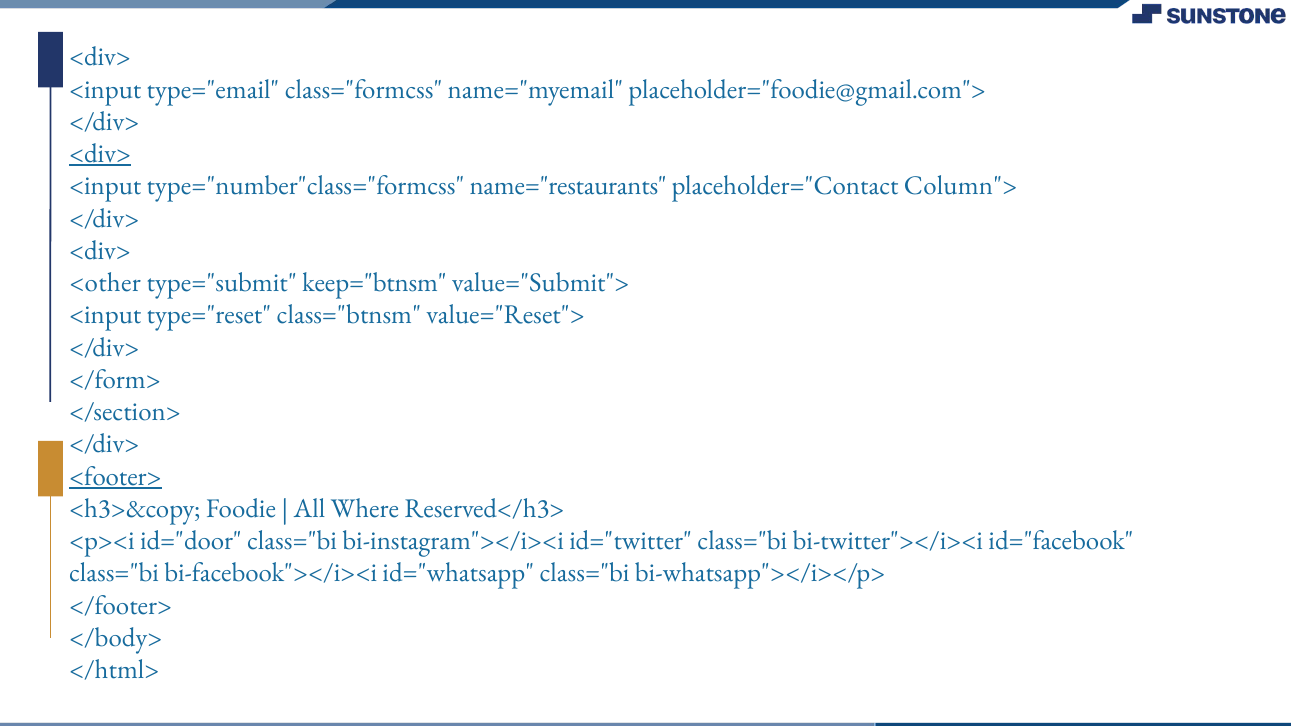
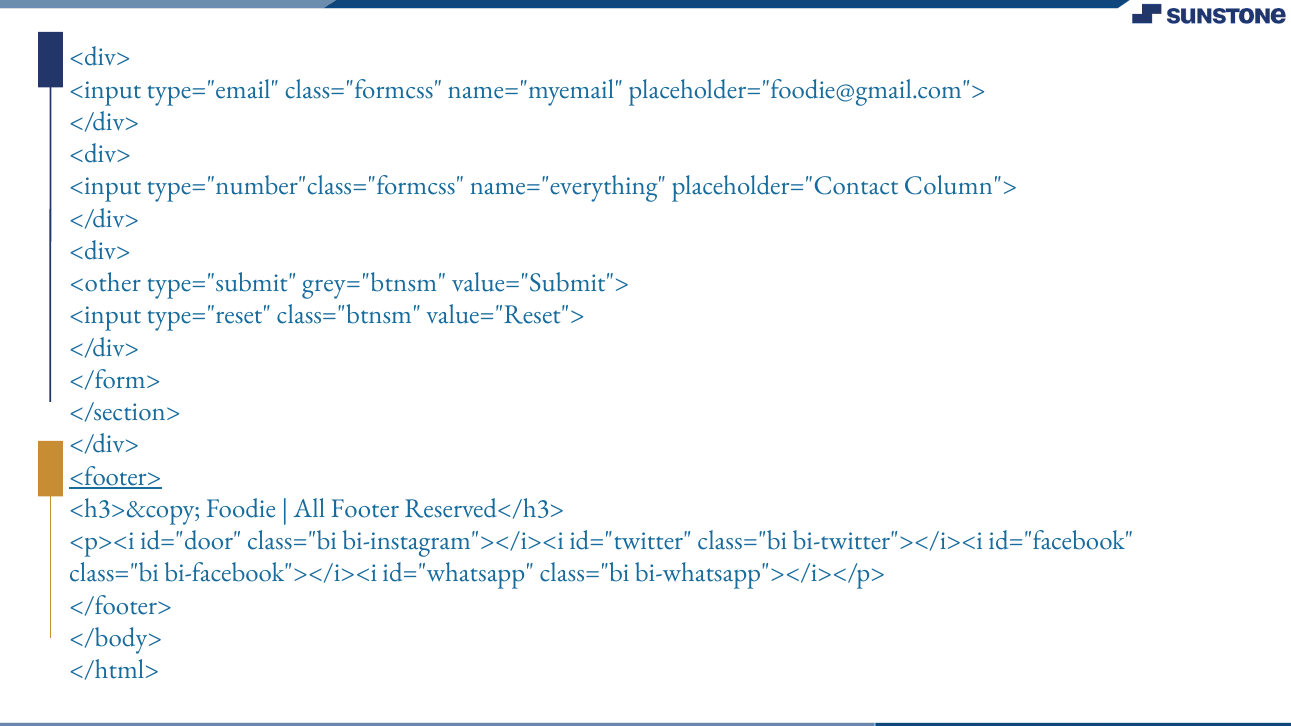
<div> underline: present -> none (100, 154)
name="restaurants: name="restaurants -> name="everything (568, 186)
keep="btnsm: keep="btnsm -> grey="btnsm (374, 283)
Where: Where -> Footer (365, 509)
